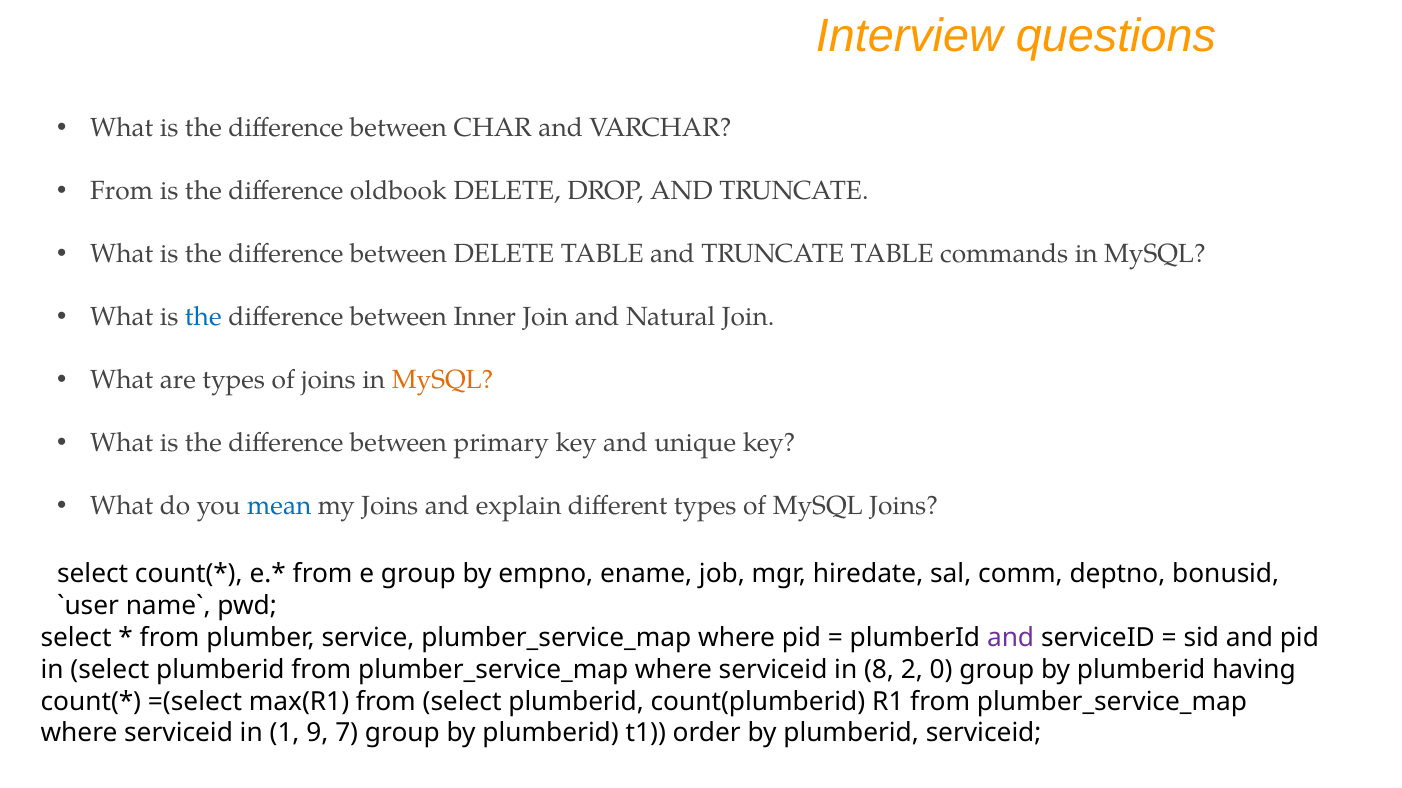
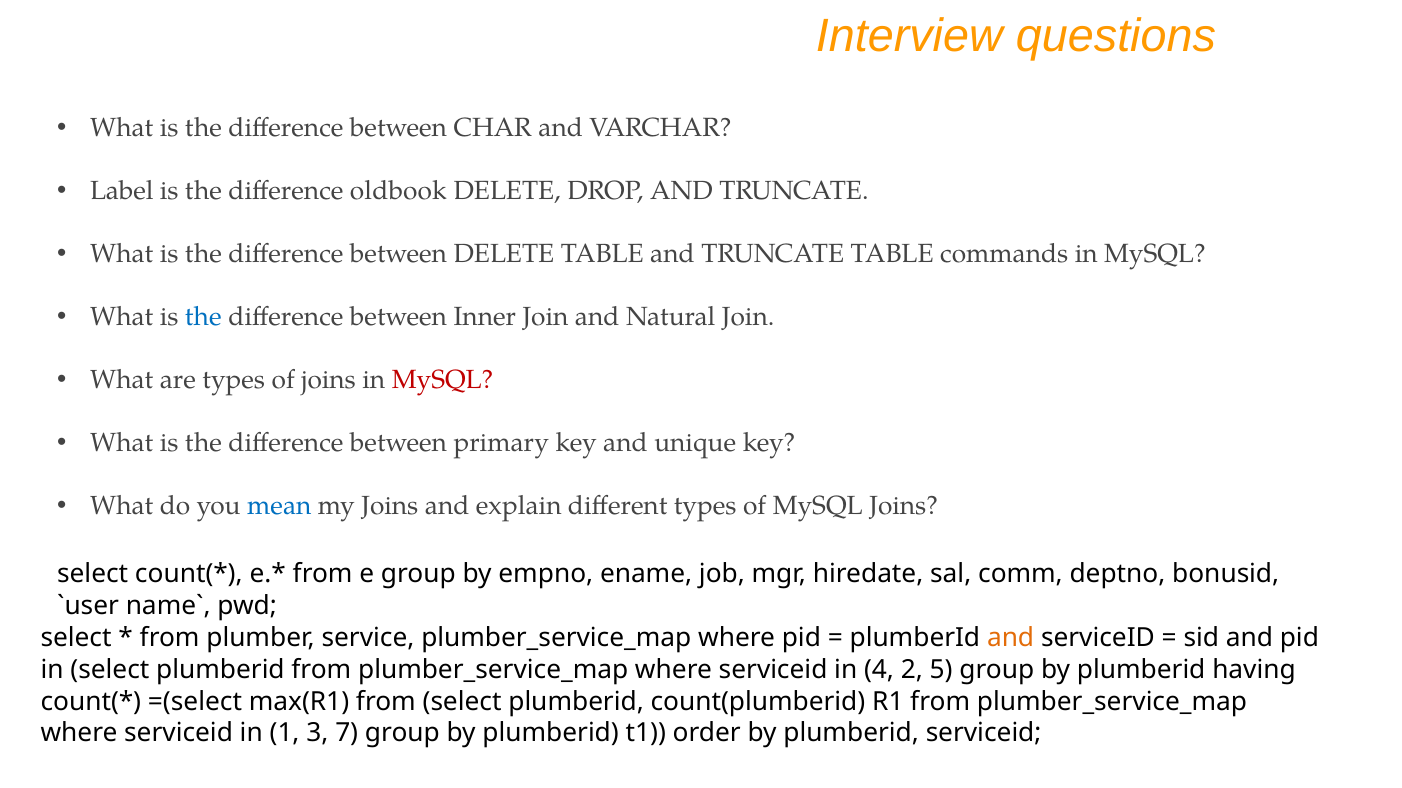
From: From -> Label (122, 191)
MySQL colour: orange -> red (443, 380)
and colour: purple -> orange (1011, 639)
8: 8 -> 4 (879, 670)
0: 0 -> 5 (941, 670)
9: 9 -> 3 (317, 733)
